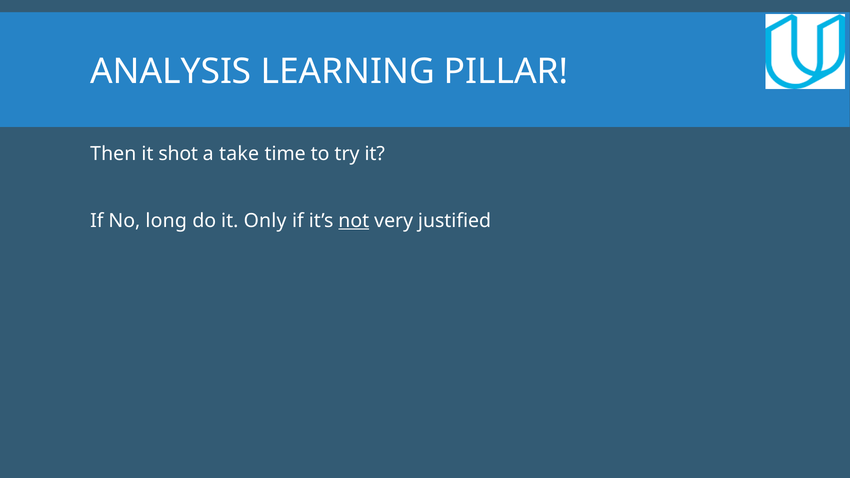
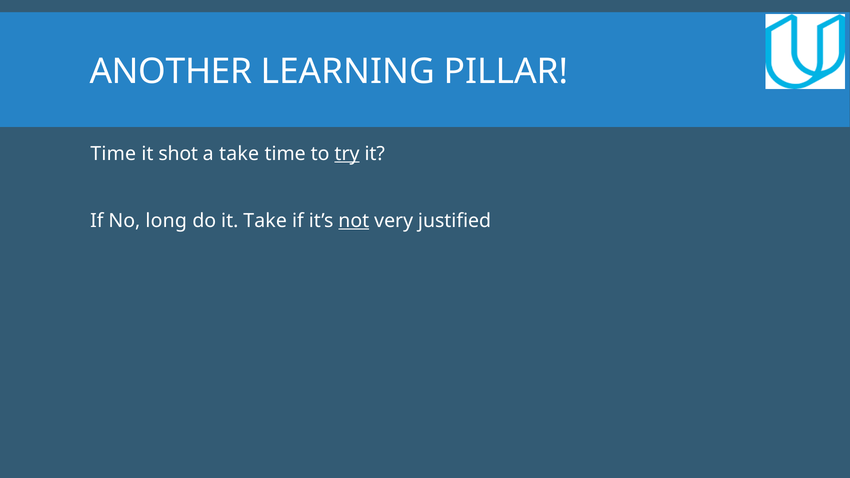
ANALYSIS: ANALYSIS -> ANOTHER (171, 72)
Then: Then -> Time (113, 154)
try underline: none -> present (347, 154)
it Only: Only -> Take (265, 221)
